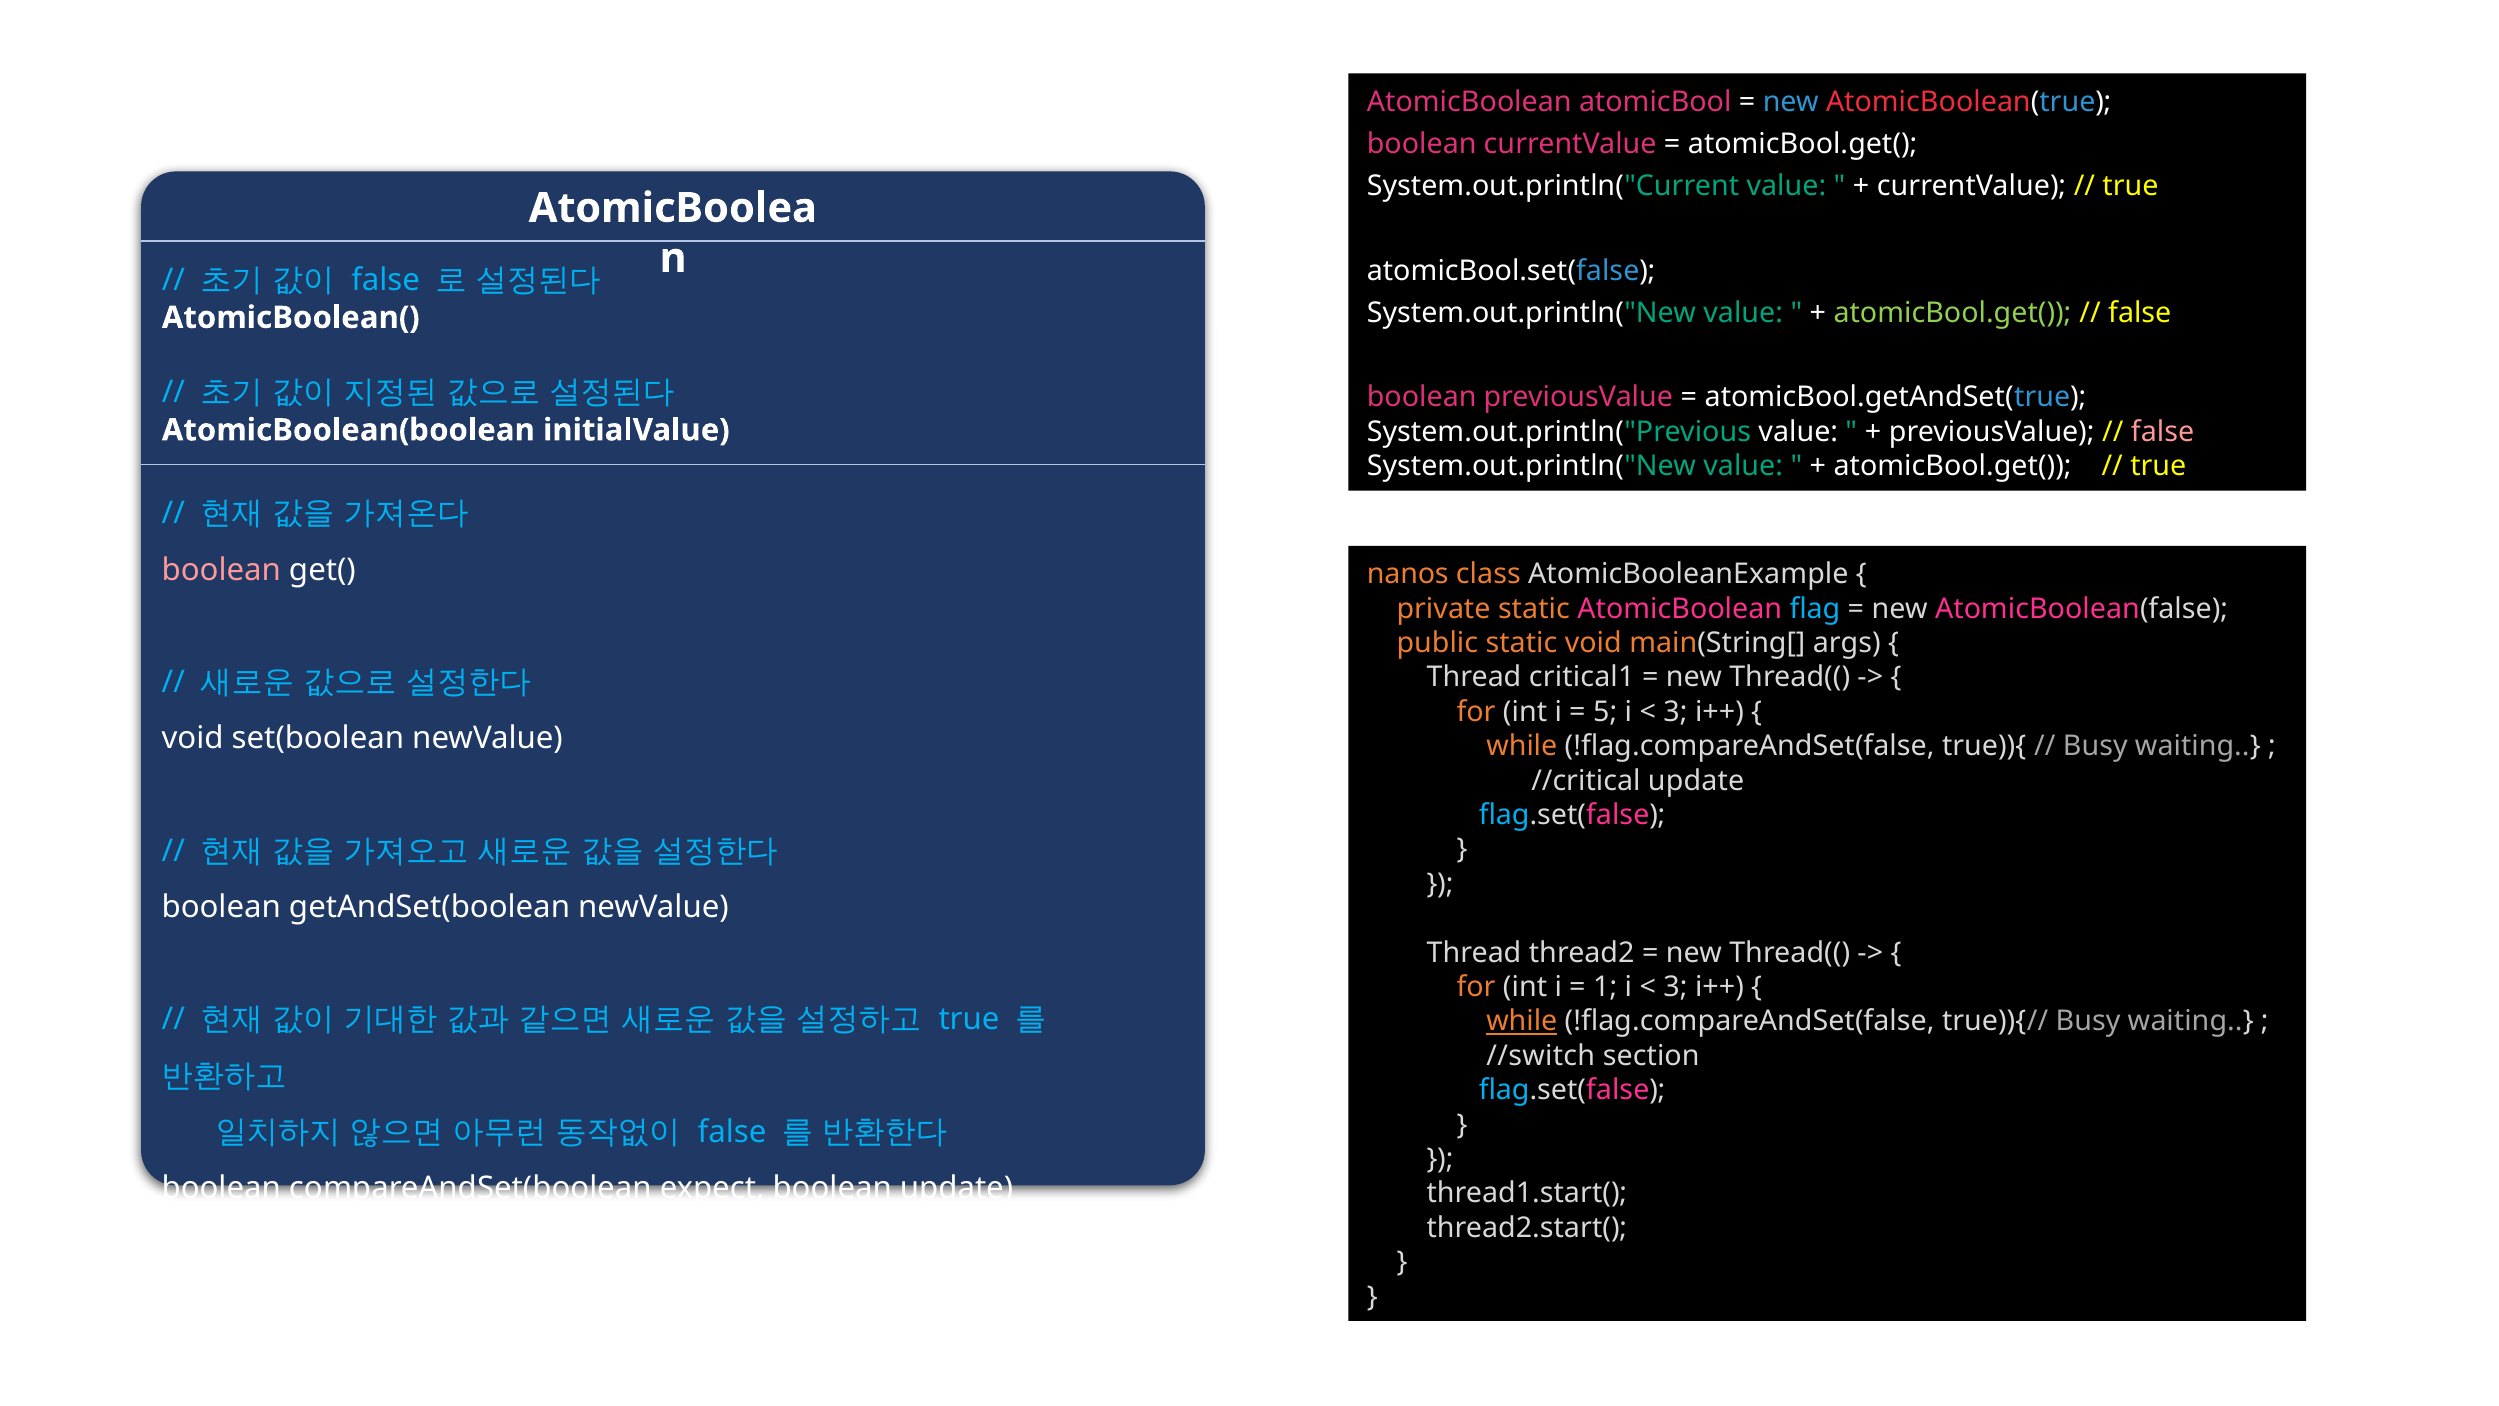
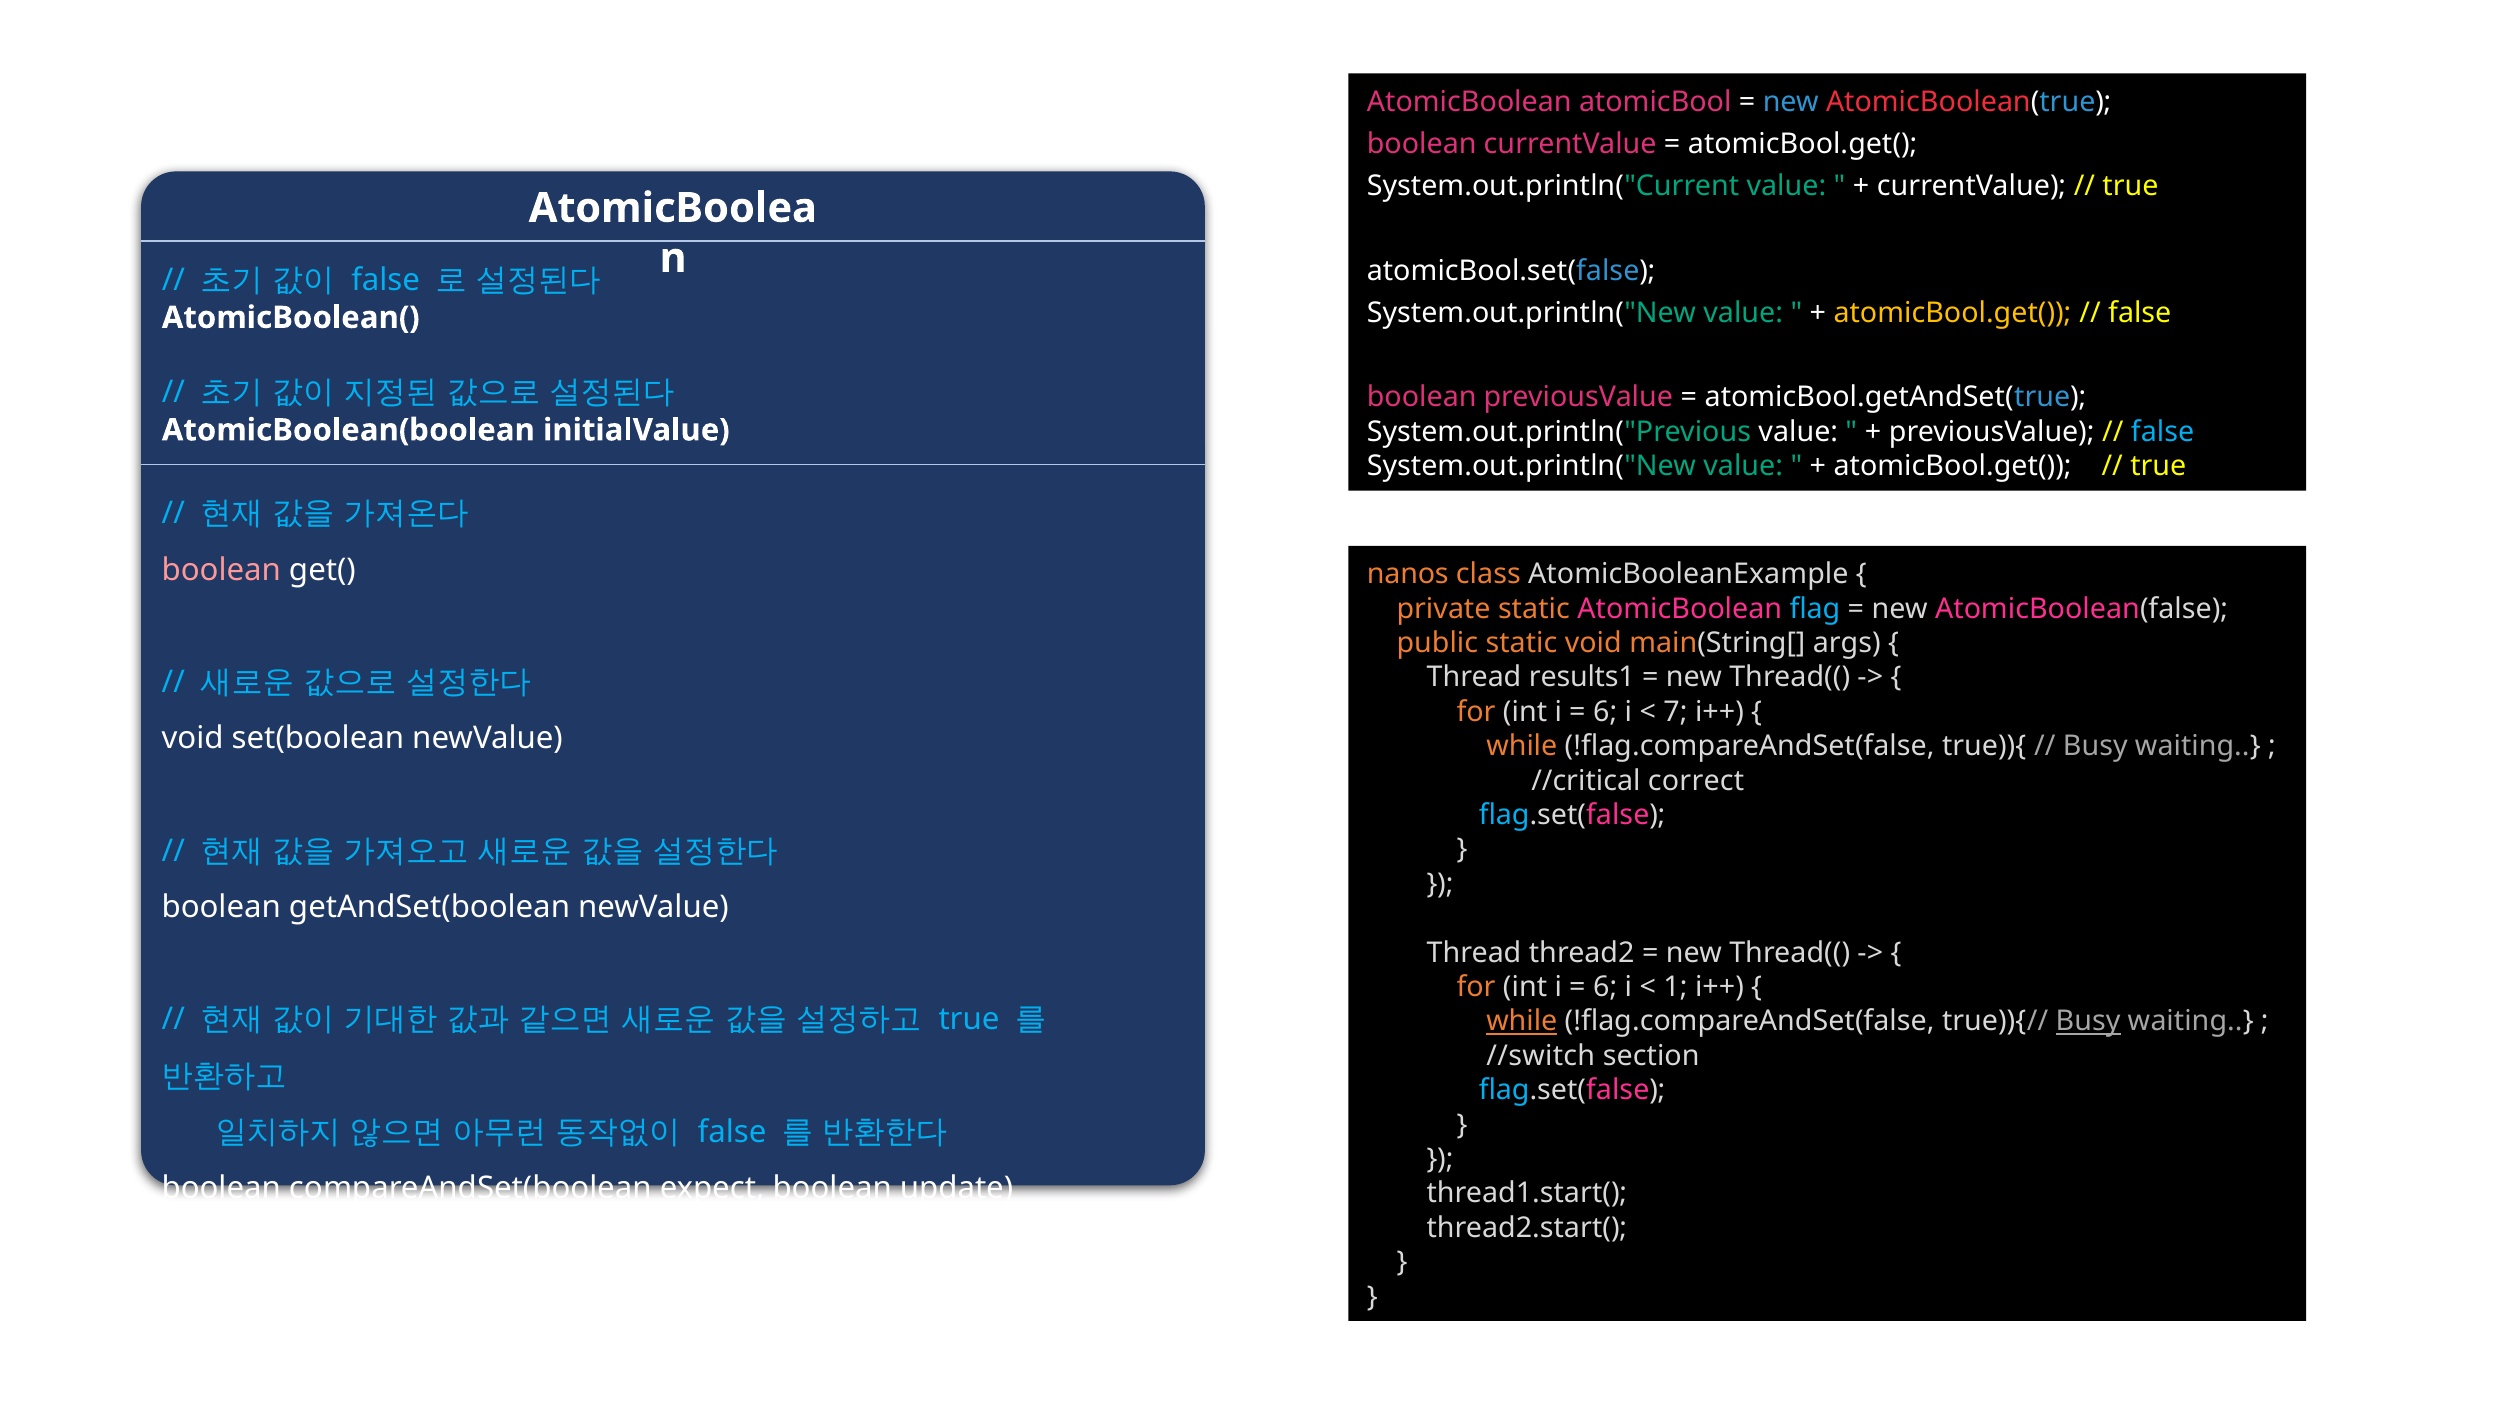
atomicBool.get( colour: light green -> yellow (1952, 313)
false colour: pink -> light blue (2163, 432)
critical1: critical1 -> results1 (1582, 677)
5: 5 -> 6 (1605, 712)
3: 3 -> 7 (1675, 712)
//critical update: update -> correct (1696, 781)
1: 1 -> 6 (1605, 987)
3: 3 -> 1 (1675, 987)
Busy underline: none -> present (2088, 1021)
